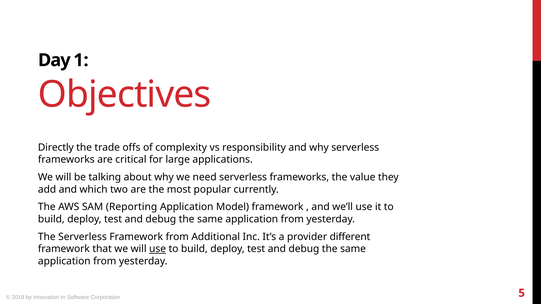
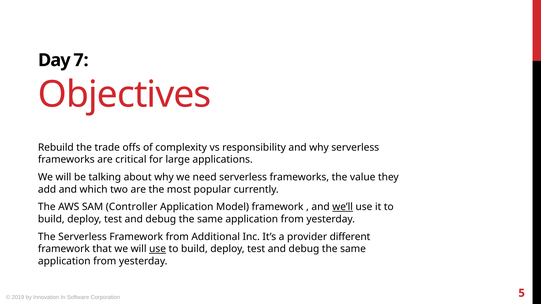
1: 1 -> 7 (81, 60)
Directly: Directly -> Rebuild (56, 148)
Reporting: Reporting -> Controller (132, 207)
we’ll underline: none -> present (343, 207)
